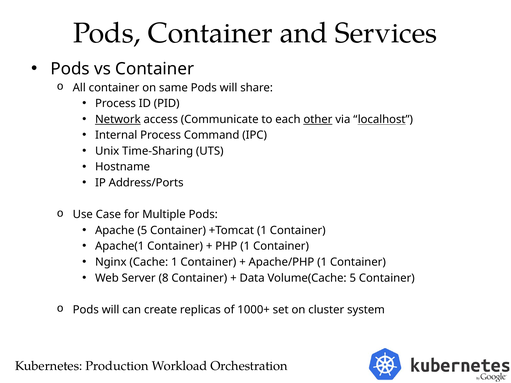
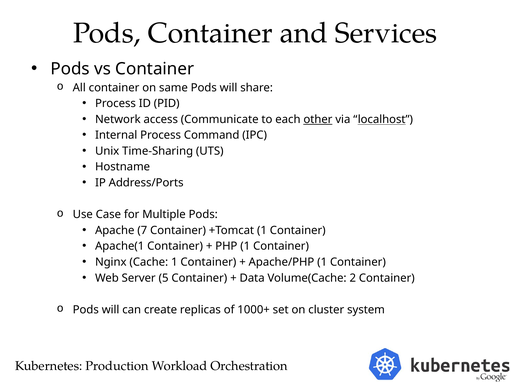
Network underline: present -> none (118, 119)
Apache 5: 5 -> 7 (142, 231)
8: 8 -> 5 (164, 278)
Volume(Cache 5: 5 -> 2 (353, 278)
